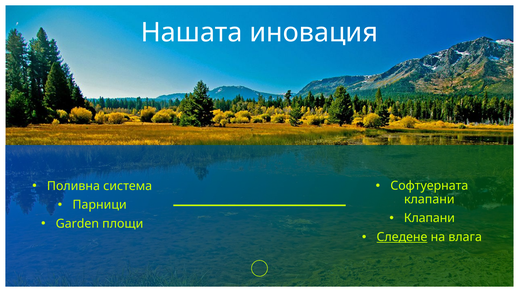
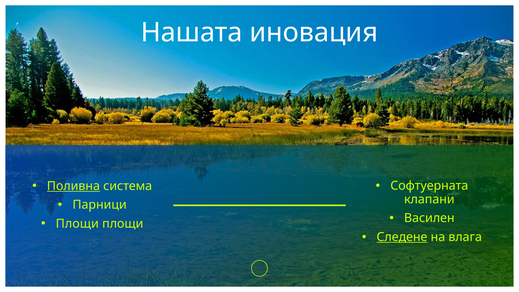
Поливна underline: none -> present (73, 186)
Клапани: Клапани -> Василен (429, 218)
Garden: Garden -> Площи (77, 224)
